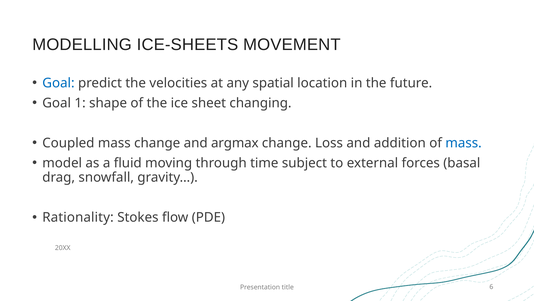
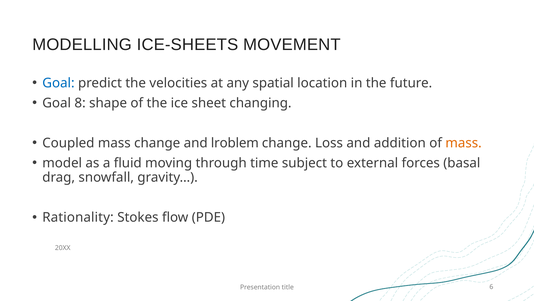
1: 1 -> 8 (80, 103)
argmax: argmax -> lroblem (235, 143)
mass colour: blue -> orange (464, 143)
